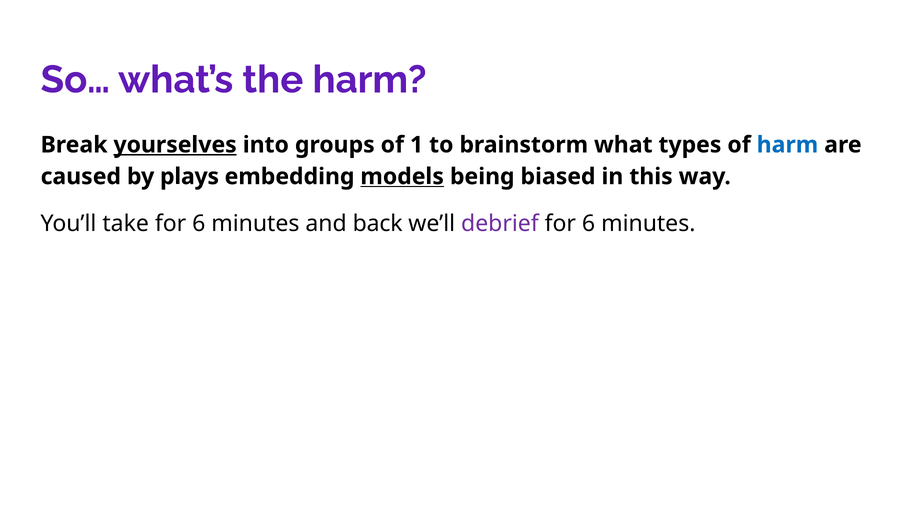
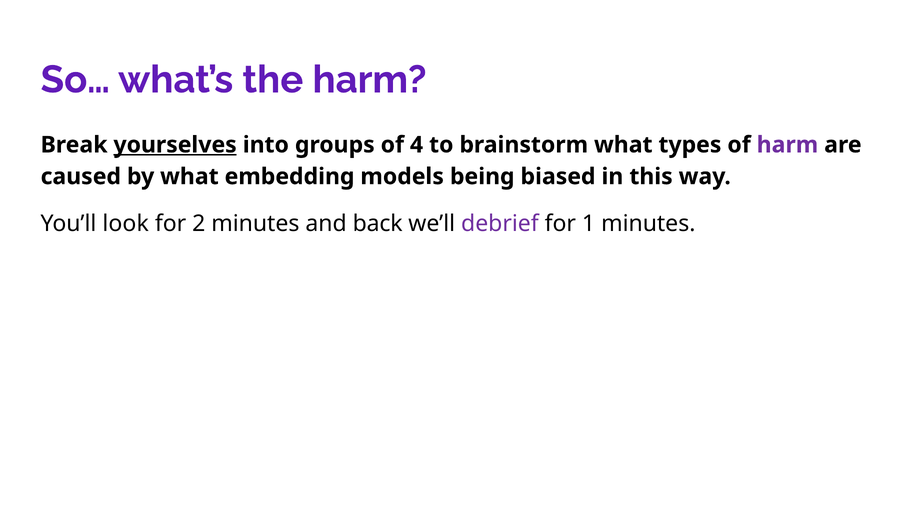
1: 1 -> 4 (417, 145)
harm colour: blue -> purple (787, 145)
by plays: plays -> what (189, 177)
models underline: present -> none (402, 177)
take: take -> look (126, 224)
6: 6 -> 2 (199, 224)
6: 6 -> 1 (589, 224)
